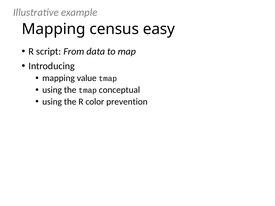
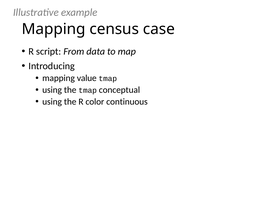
easy: easy -> case (159, 29)
prevention: prevention -> continuous (127, 102)
